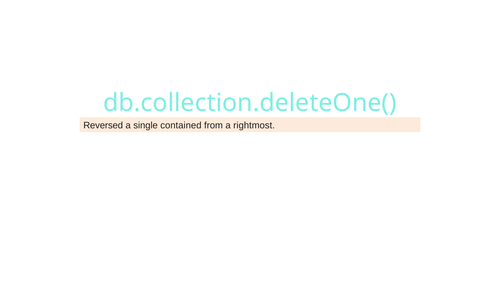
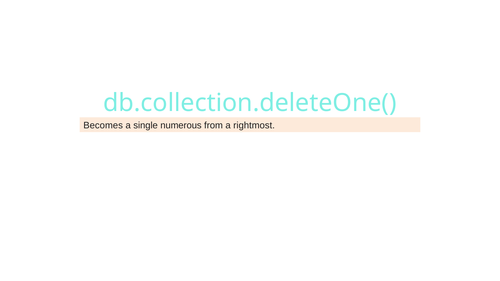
Reversed: Reversed -> Becomes (103, 126)
contained: contained -> numerous (181, 126)
